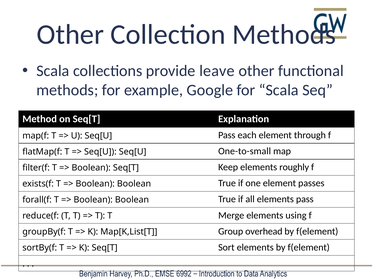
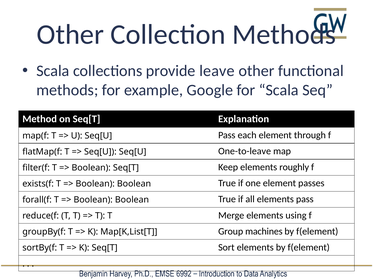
One-to-small: One-to-small -> One-to-leave (245, 152)
overhead: overhead -> machines (264, 232)
